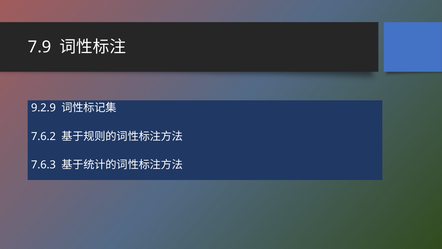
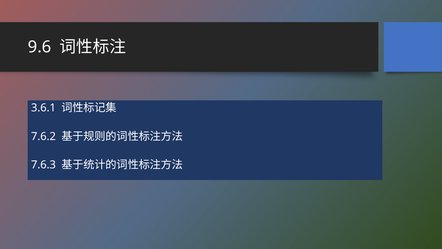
7.9: 7.9 -> 9.6 (40, 47)
9.2.9: 9.2.9 -> 3.6.1 (43, 108)
